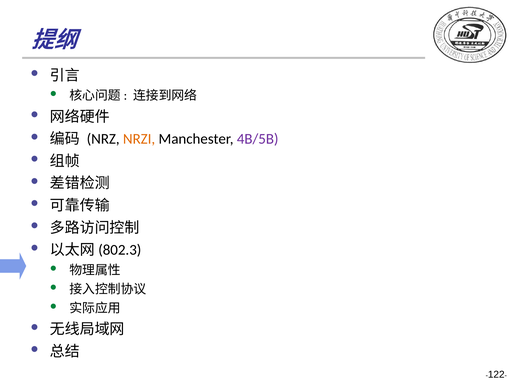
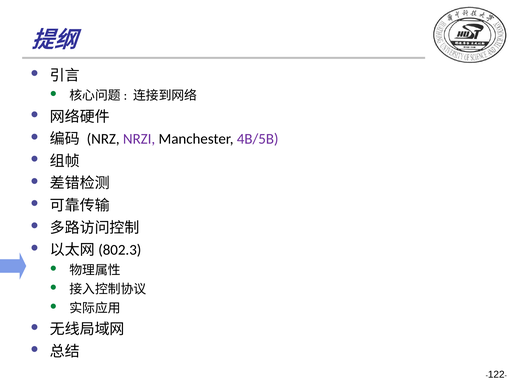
NRZI colour: orange -> purple (139, 139)
